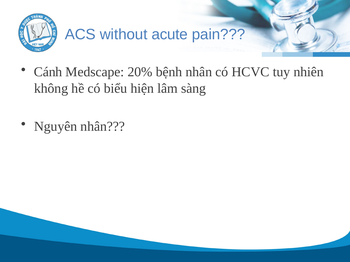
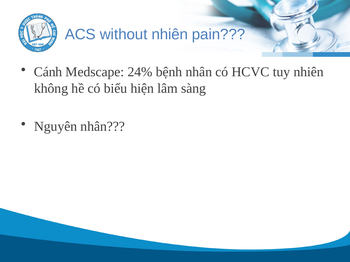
without acute: acute -> nhiên (170, 34)
20%: 20% -> 24% (140, 72)
